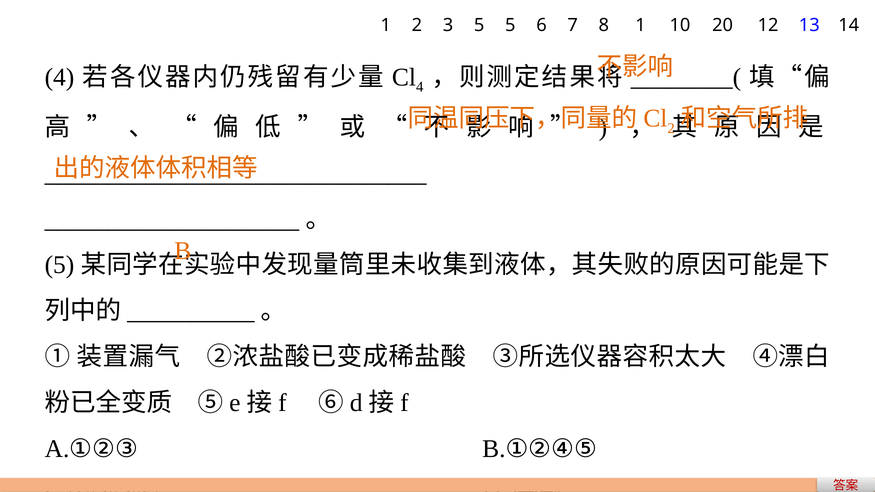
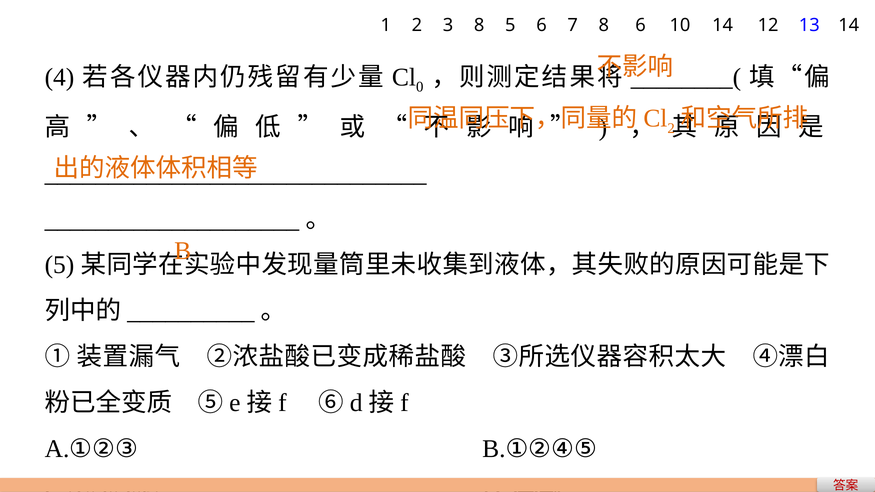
3 5: 5 -> 8 (479, 25)
8 1: 1 -> 6 (640, 25)
10 20: 20 -> 14 (723, 25)
4: 4 -> 0 (420, 87)
